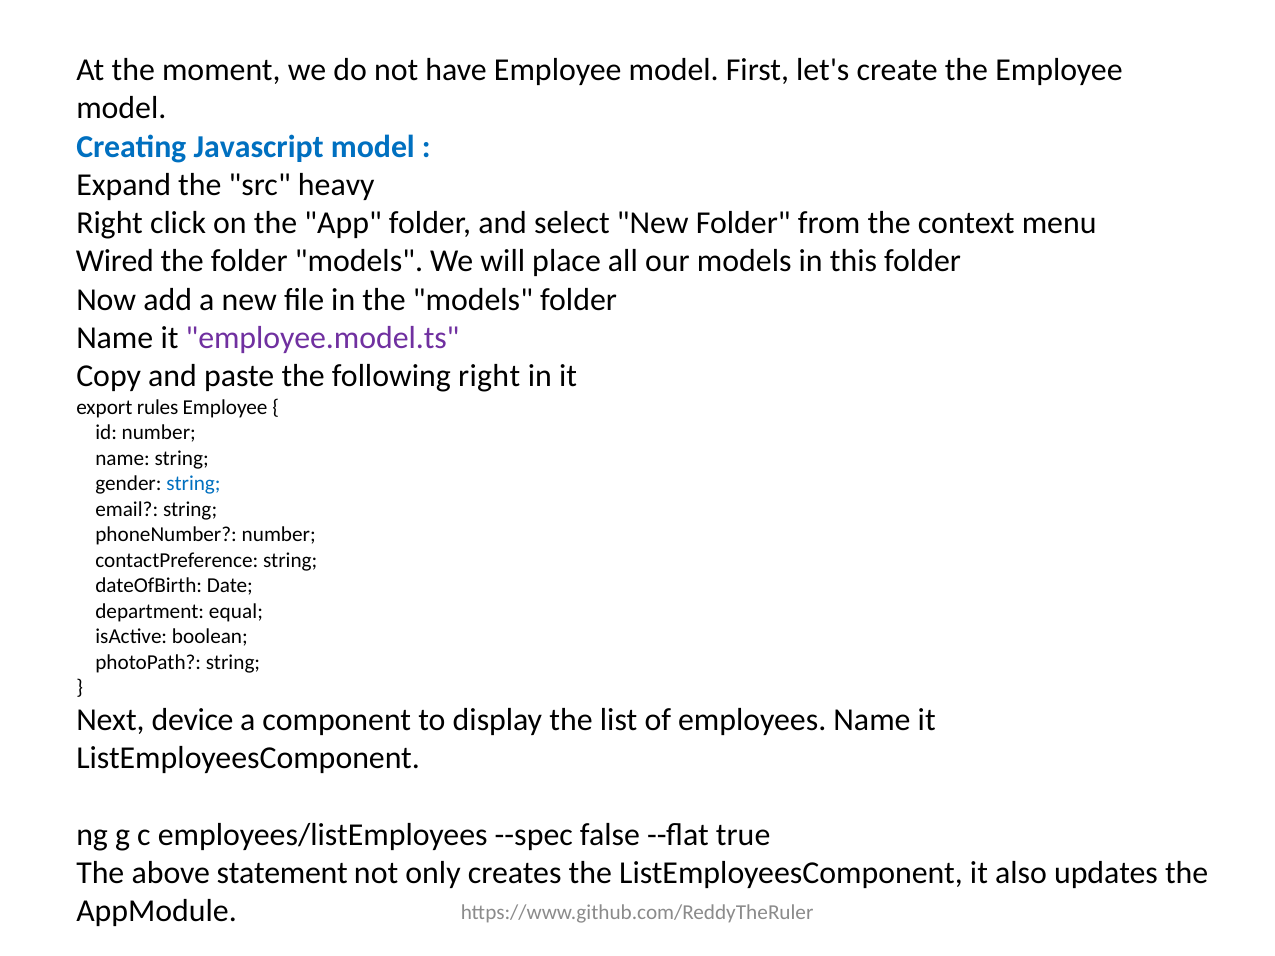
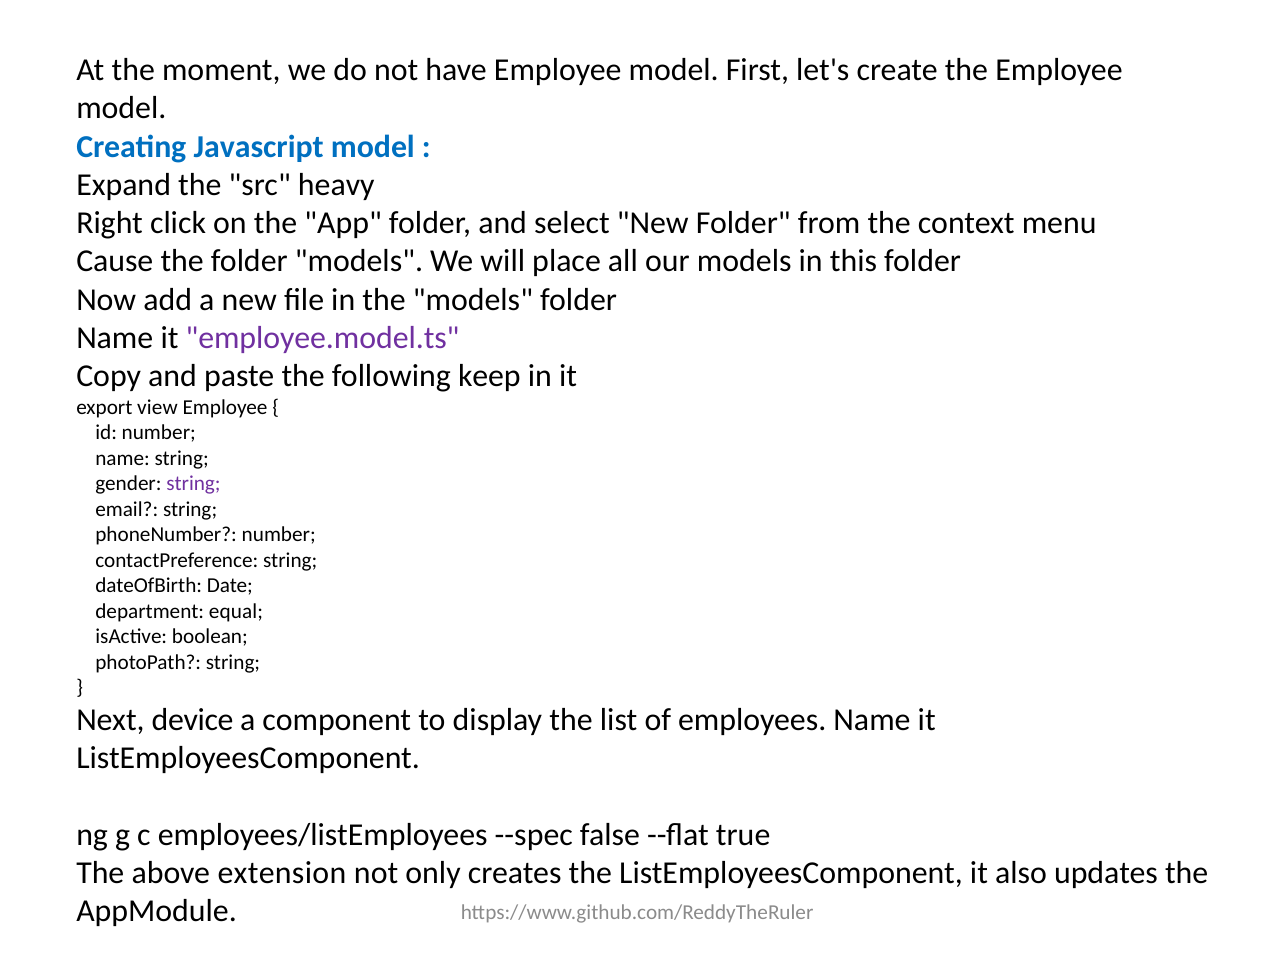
Wired: Wired -> Cause (115, 261)
following right: right -> keep (489, 376)
rules: rules -> view (158, 407)
string colour: blue -> purple (193, 484)
statement: statement -> extension (282, 873)
